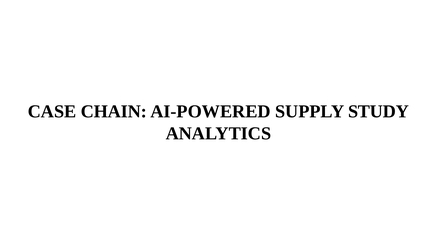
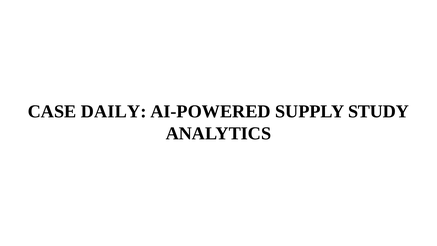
CHAIN: CHAIN -> DAILY (114, 112)
